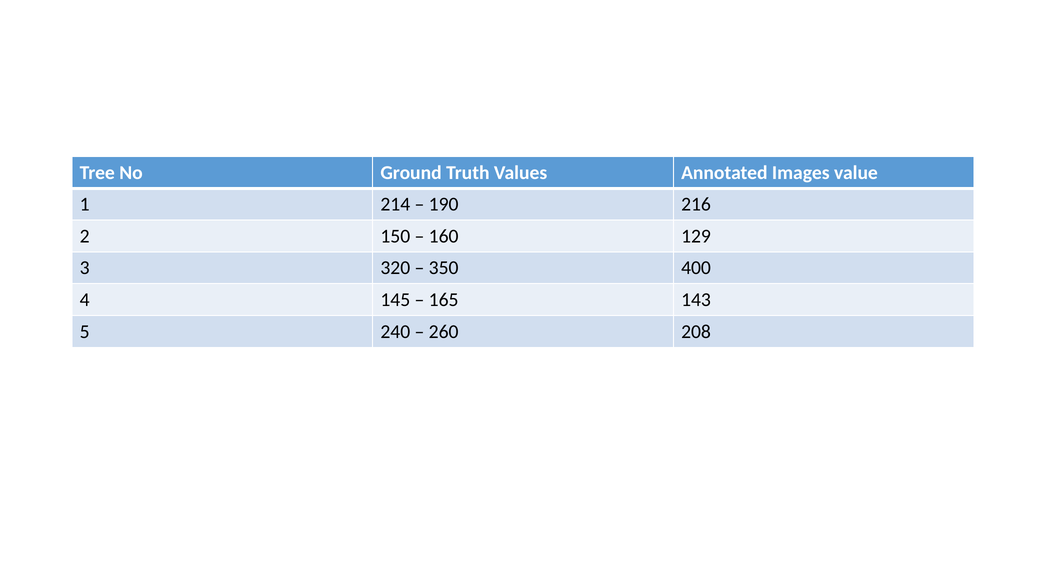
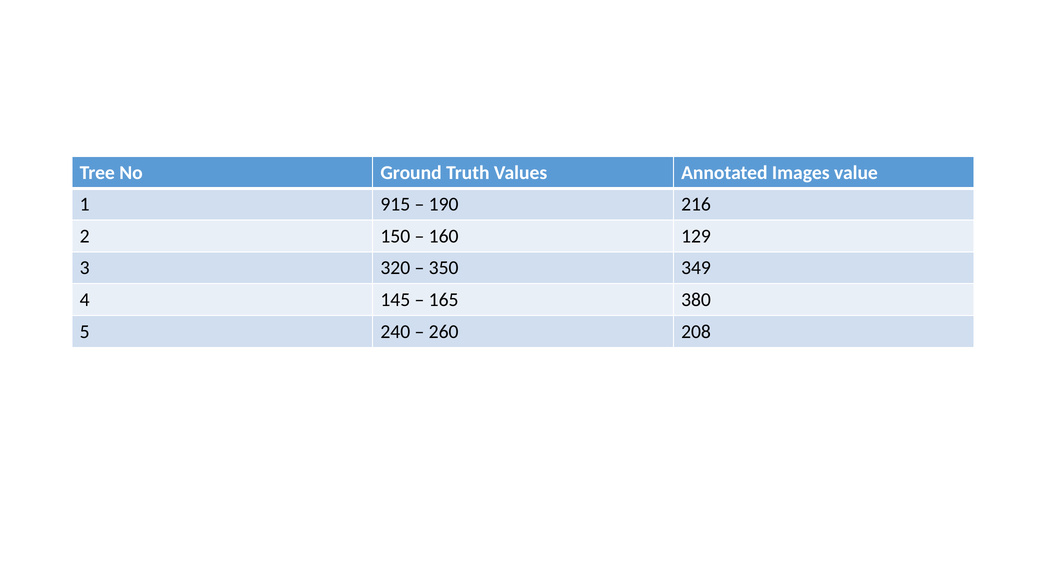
214: 214 -> 915 (395, 205)
400: 400 -> 349 (696, 268)
143: 143 -> 380 (696, 300)
